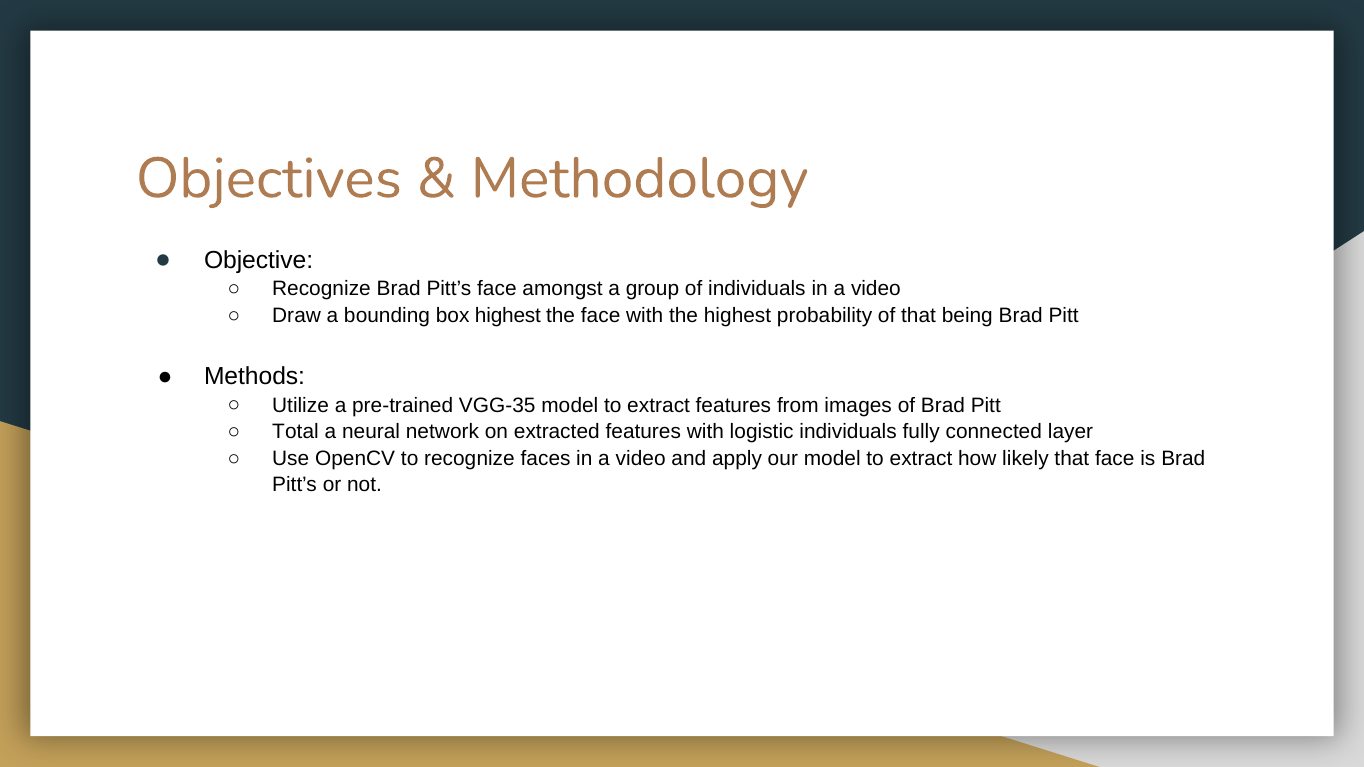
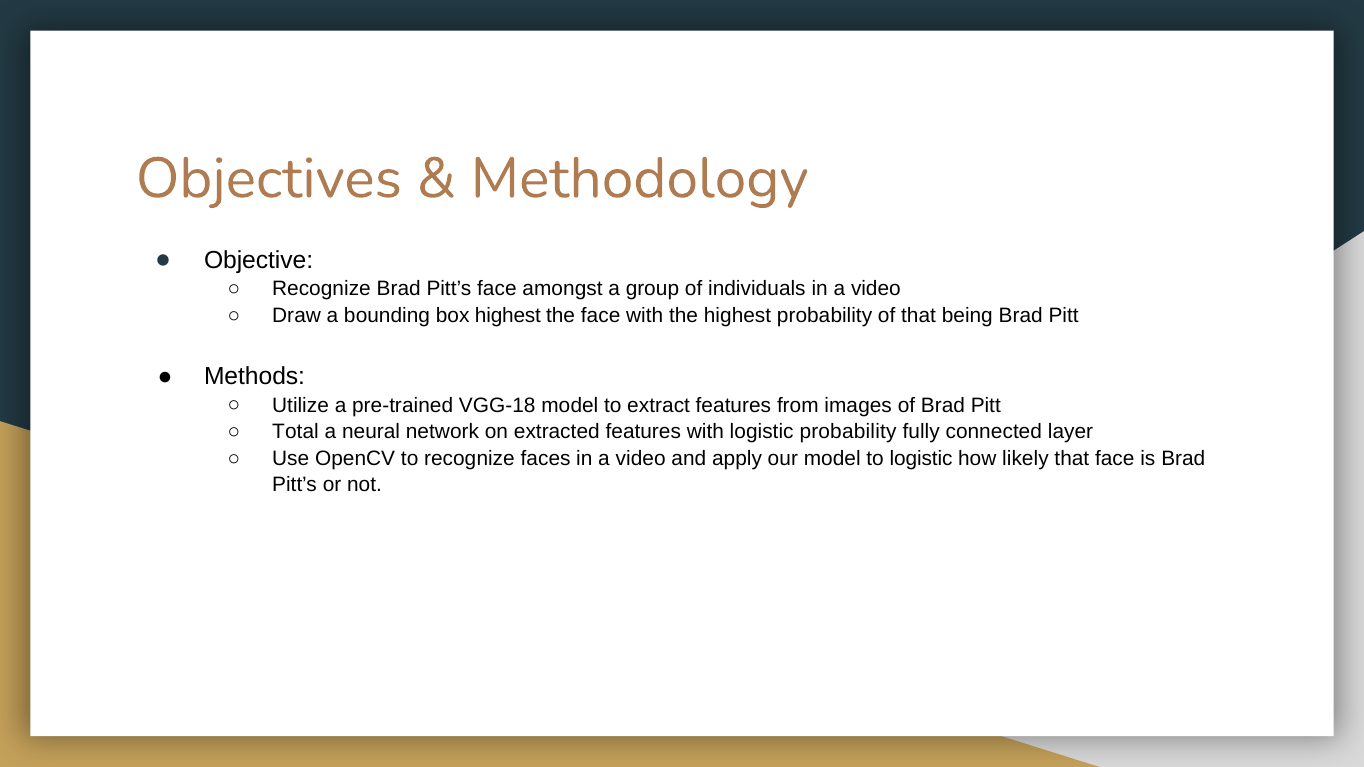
VGG-35: VGG-35 -> VGG-18 (497, 405)
logistic individuals: individuals -> probability (848, 432)
our model to extract: extract -> logistic (921, 459)
